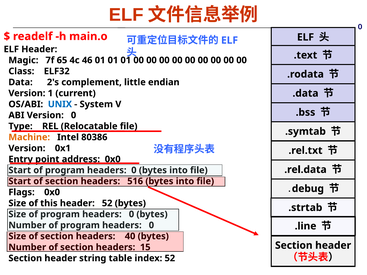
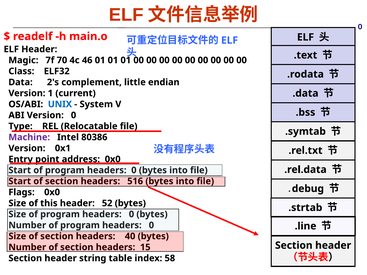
65: 65 -> 70 (62, 60)
Machine colour: orange -> purple (29, 137)
index 52: 52 -> 58 (170, 258)
